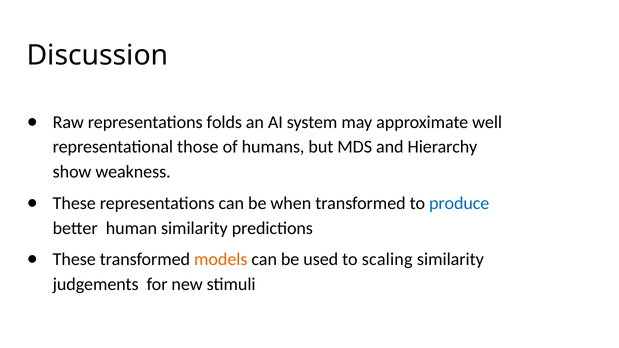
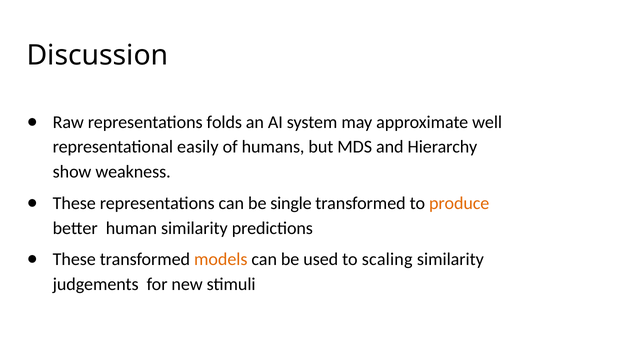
those: those -> easily (198, 147)
when: when -> single (291, 203)
produce colour: blue -> orange (459, 203)
